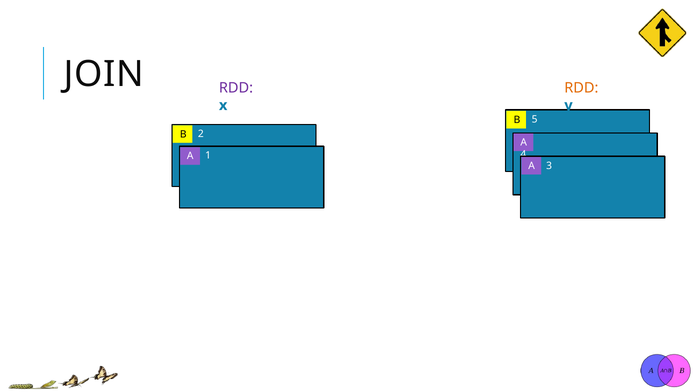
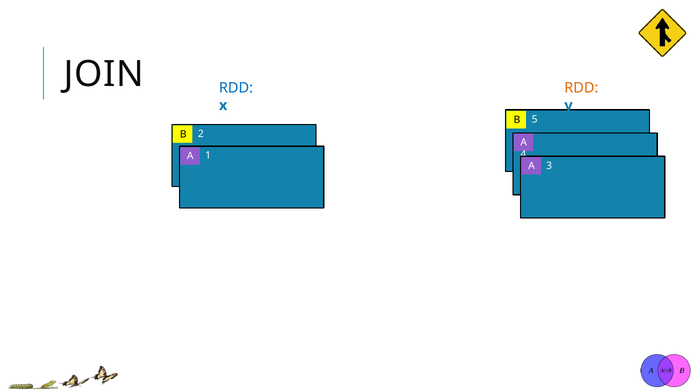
RDD colour: purple -> blue (236, 88)
